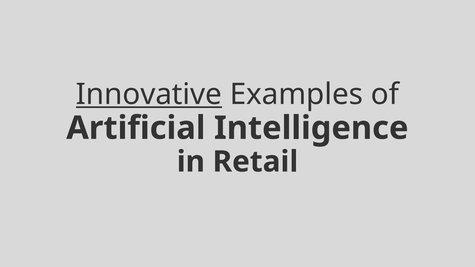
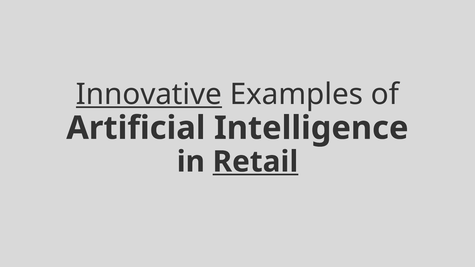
Retail underline: none -> present (255, 162)
